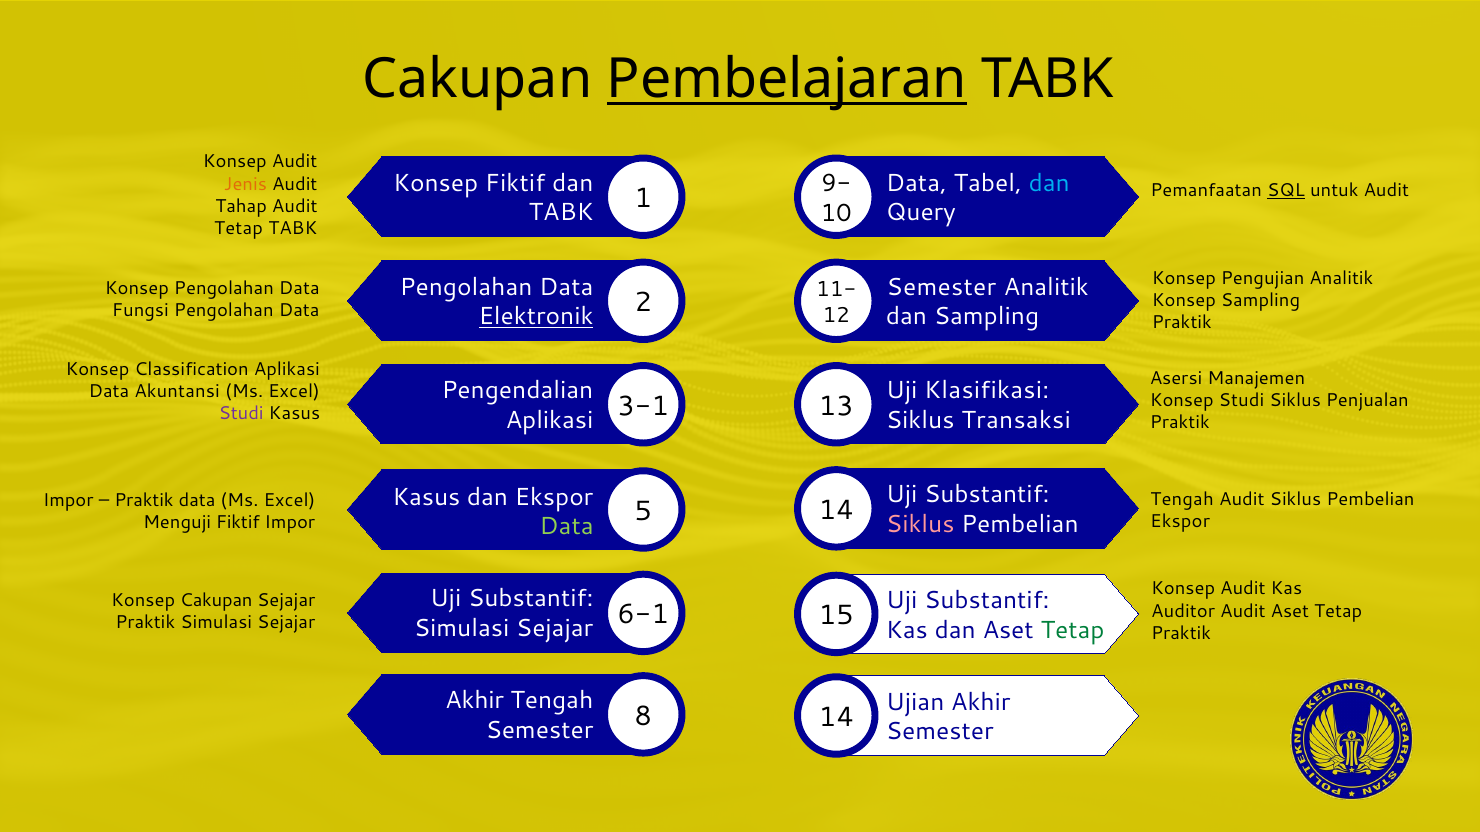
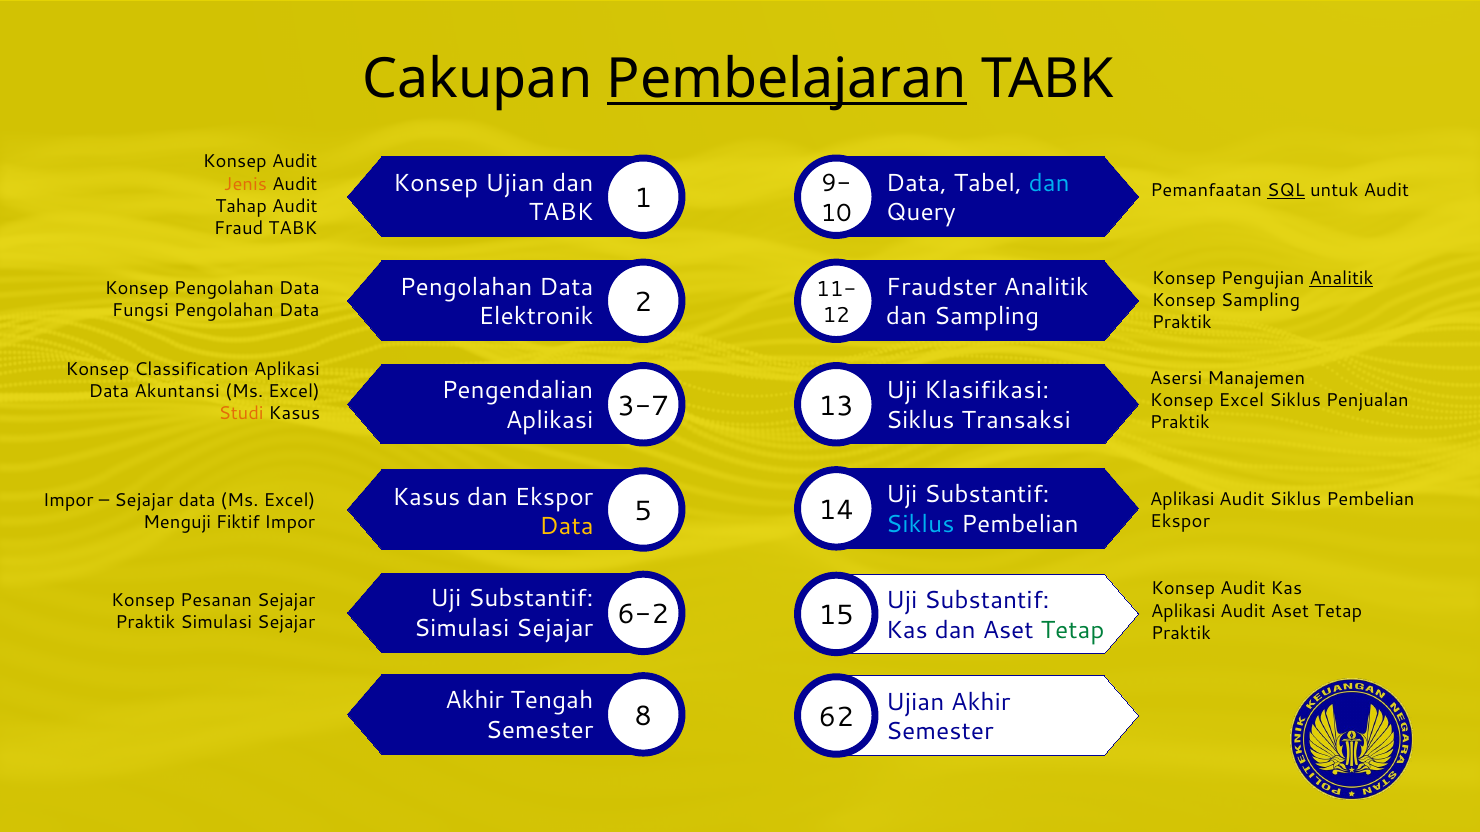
Konsep Fiktif: Fiktif -> Ujian (515, 183)
Tetap: Tetap -> Fraud (239, 228)
Analitik underline: none -> present (1341, 278)
Semester: Semester -> Fraudster (941, 287)
Elektronik underline: present -> none (536, 317)
Konsep Studi: Studi -> Excel (1241, 401)
3-1: 3-1 -> 3-7 (643, 406)
Studi colour: purple -> orange (241, 414)
Tengah: Tengah -> Aplikasi (1182, 500)
Praktik: Praktik -> Sejajar (144, 501)
Siklus colour: pink -> light blue (920, 525)
Data colour: light green -> yellow (567, 527)
Konsep Cakupan: Cakupan -> Pesanan (216, 600)
Auditor: Auditor -> Aplikasi (1183, 611)
6-1: 6-1 -> 6-2 (643, 615)
Semester 14: 14 -> 62 (836, 718)
